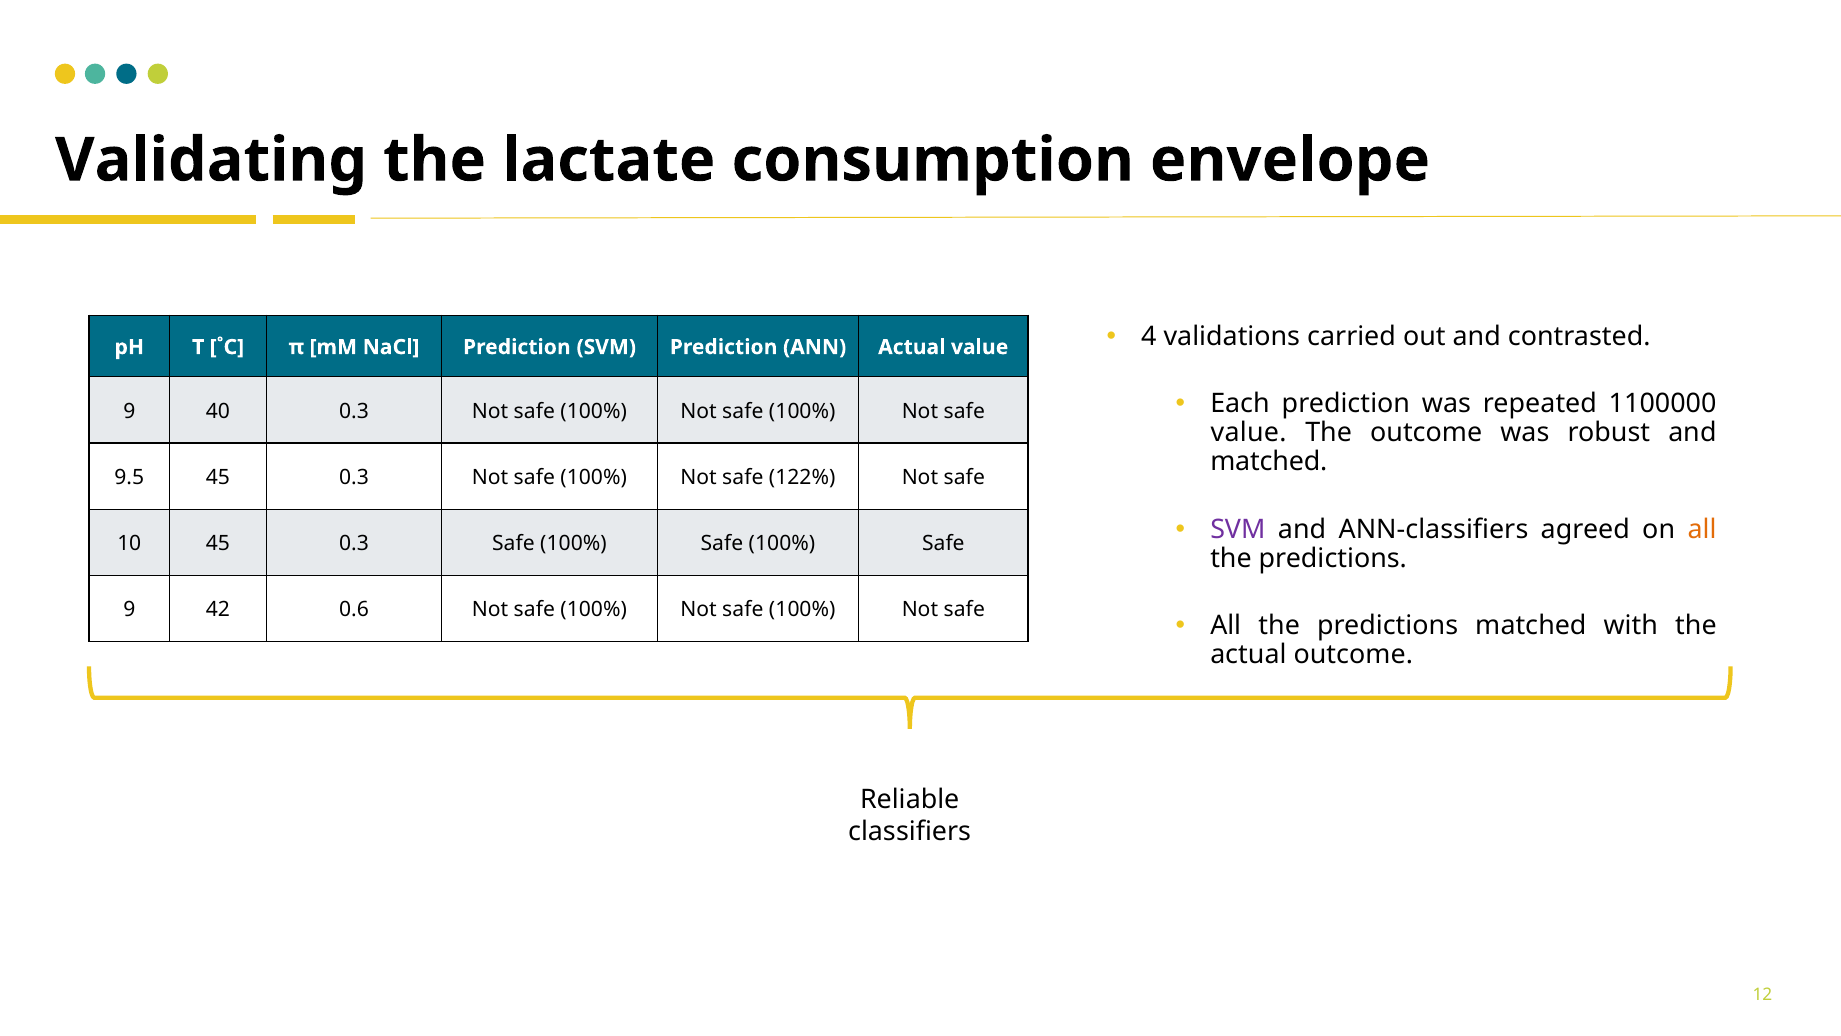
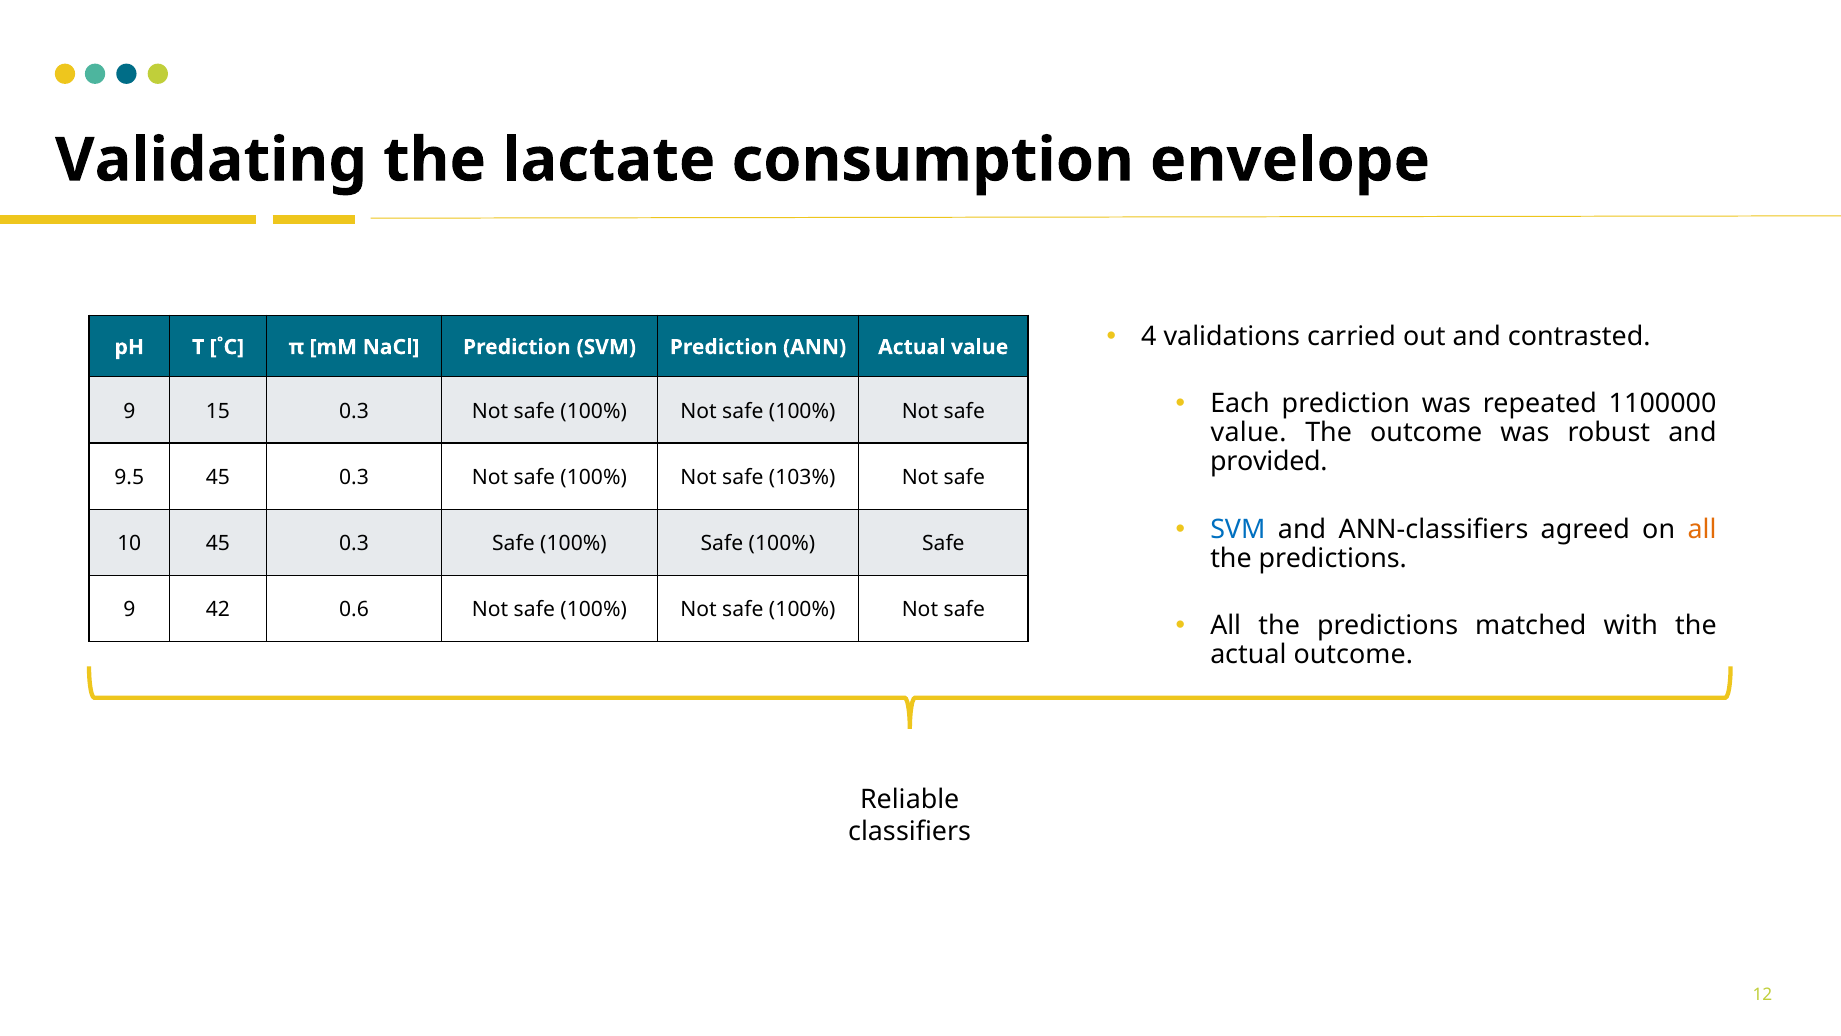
40: 40 -> 15 (218, 411)
matched: matched -> provided (1269, 462)
122%: 122% -> 103% (802, 477)
SVM colour: purple -> blue (1238, 529)
